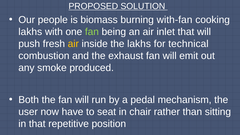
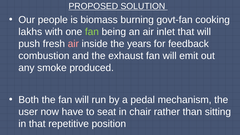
with-fan: with-fan -> govt-fan (175, 20)
air colour: yellow -> pink (73, 44)
the lakhs: lakhs -> years (139, 44)
technical: technical -> feedback (188, 44)
